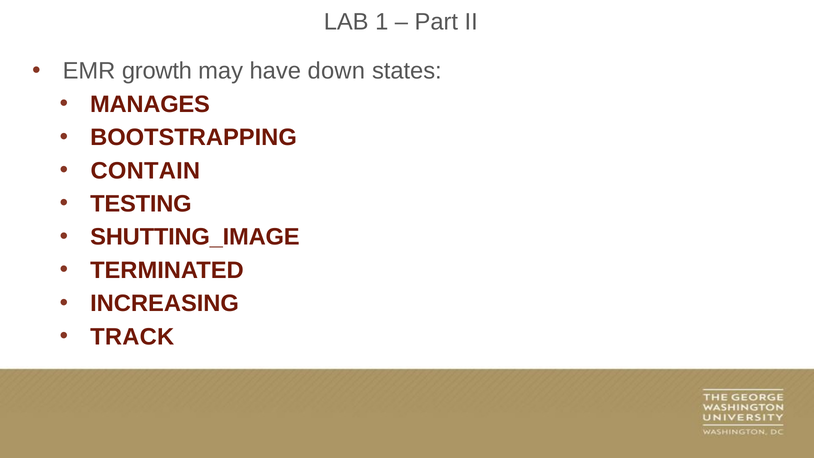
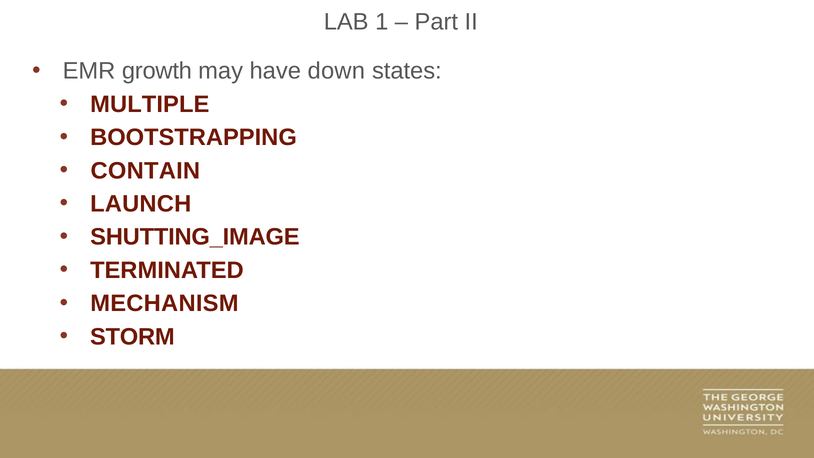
MANAGES: MANAGES -> MULTIPLE (150, 104)
TESTING: TESTING -> LAUNCH (141, 204)
INCREASING: INCREASING -> MECHANISM (164, 303)
TRACK: TRACK -> STORM (132, 337)
